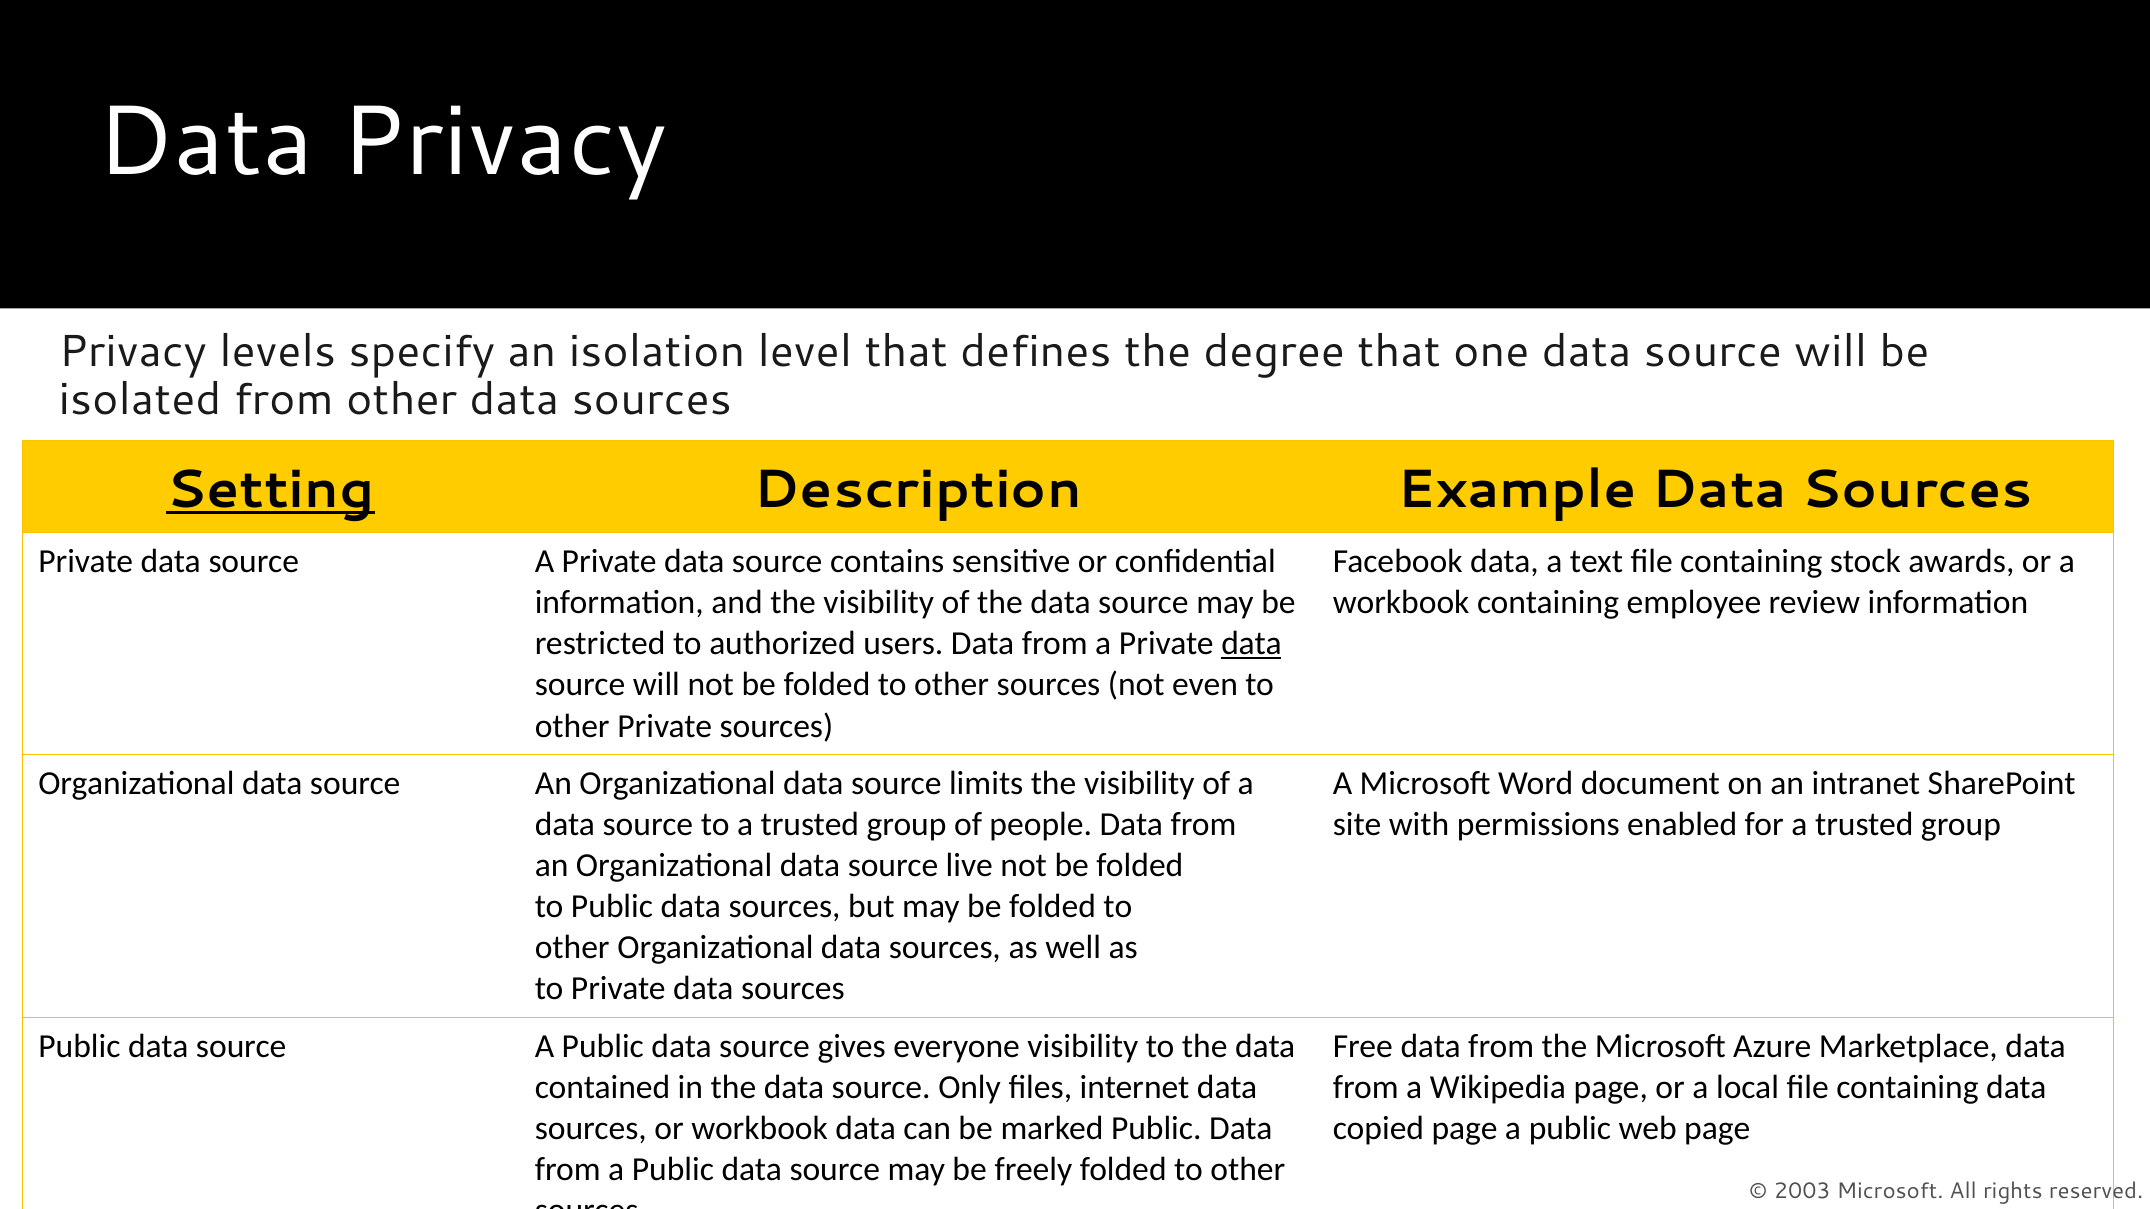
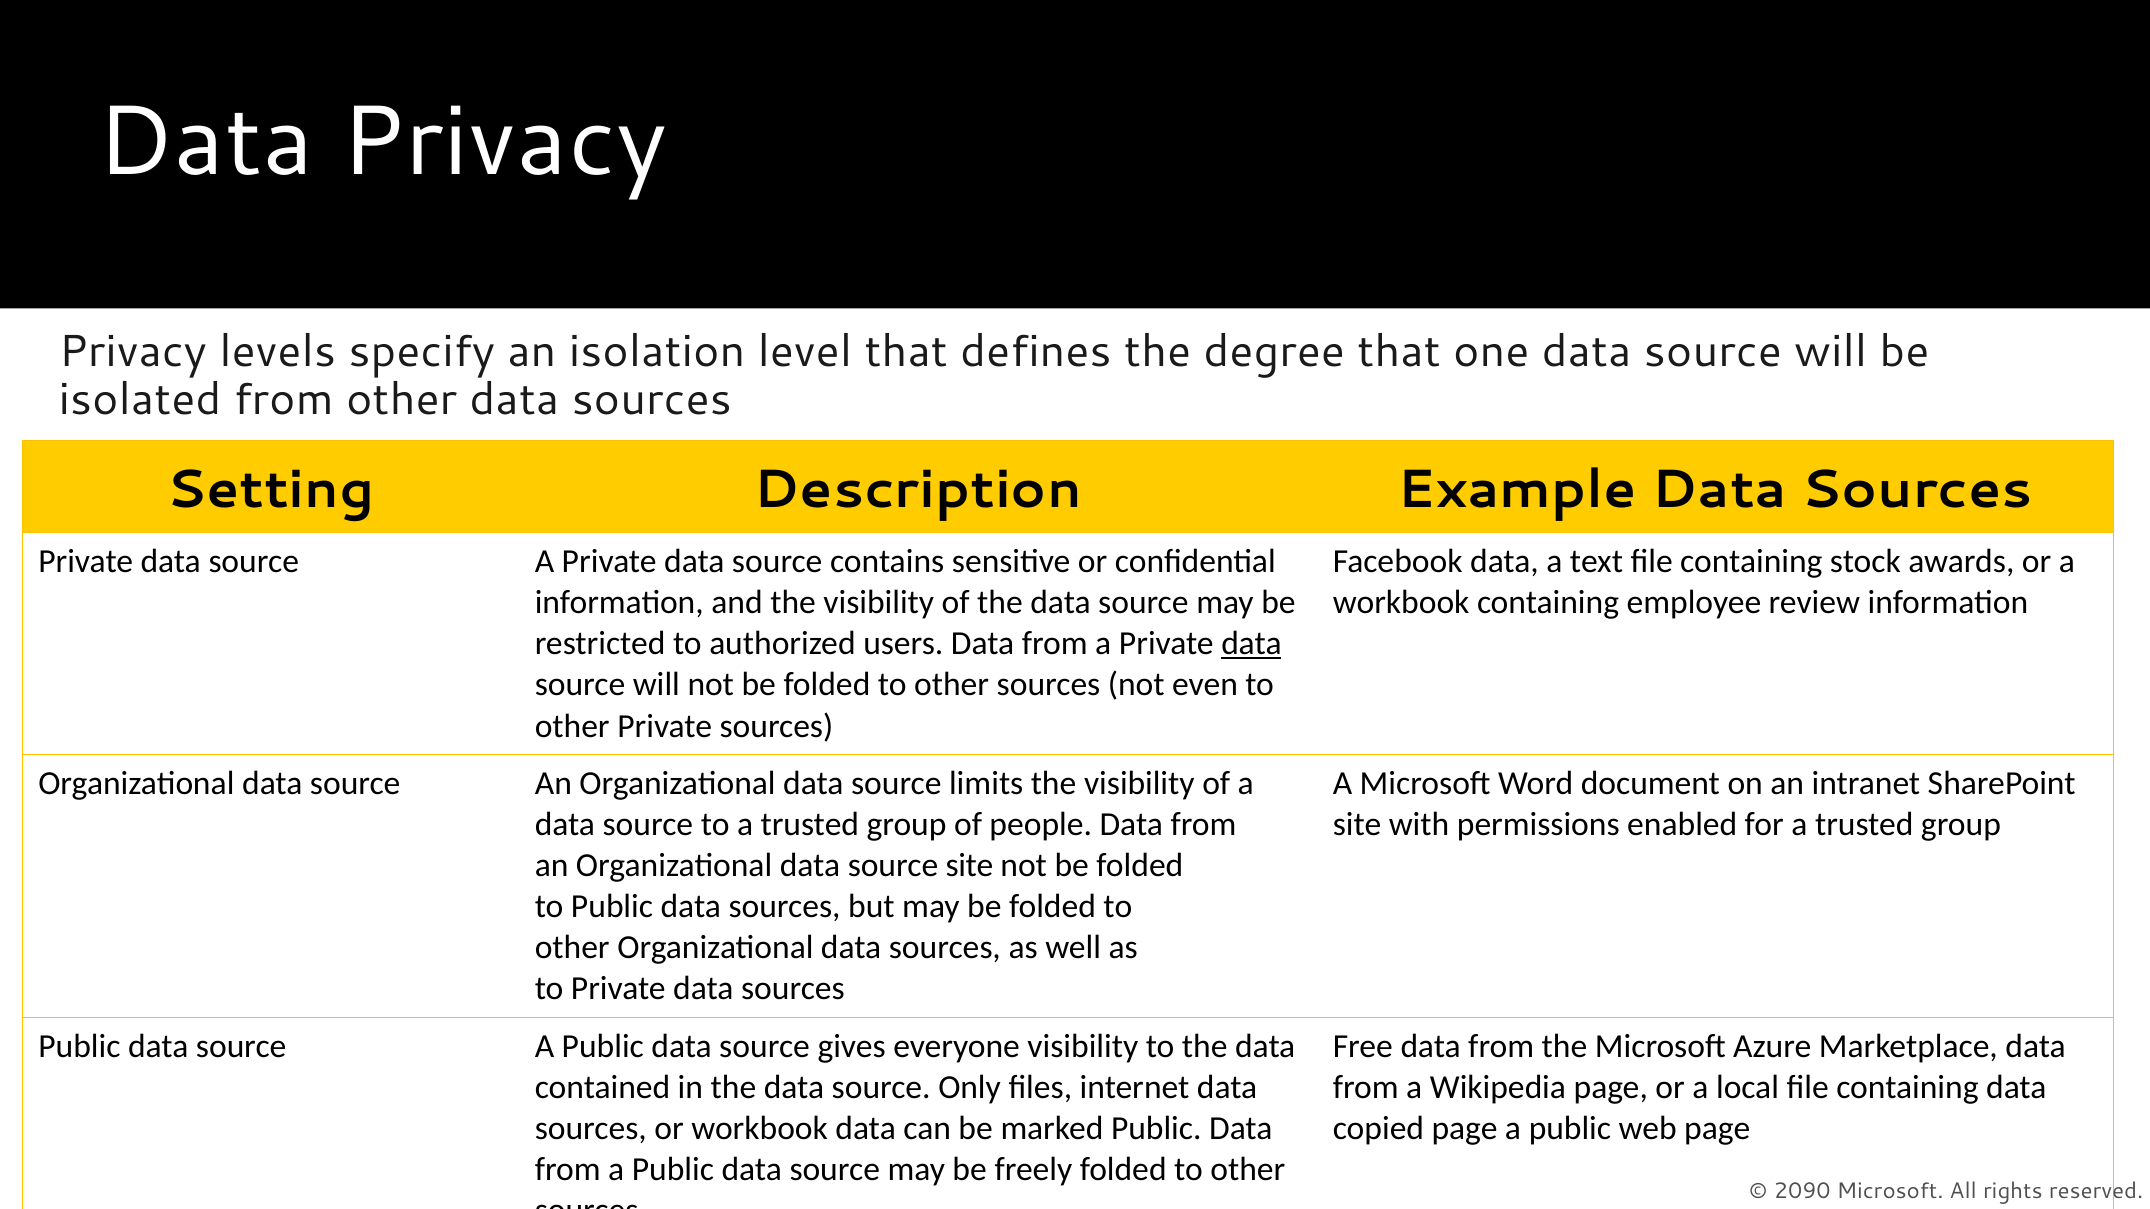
Setting underline: present -> none (270, 490)
source live: live -> site (969, 866)
2003: 2003 -> 2090 (1802, 1191)
